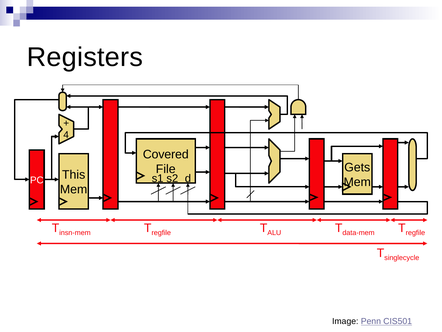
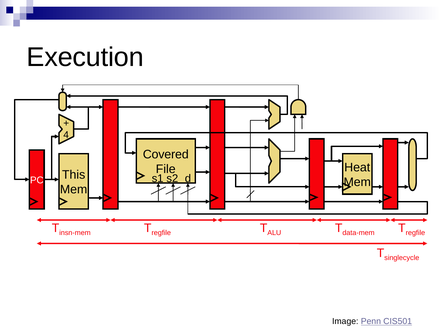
Registers: Registers -> Execution (85, 57)
Gets: Gets -> Heat (357, 167)
